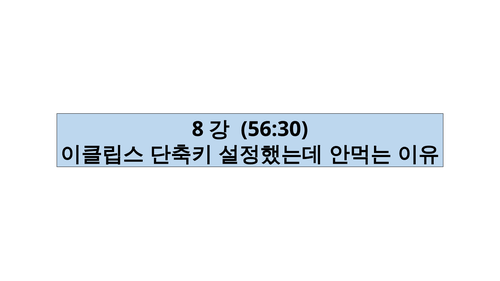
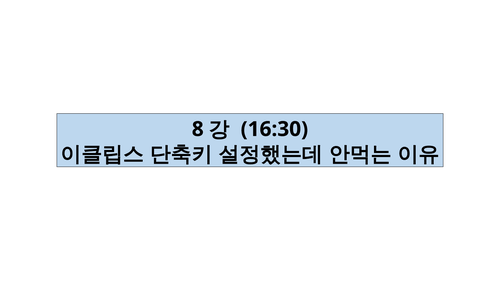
56:30: 56:30 -> 16:30 (274, 129)
